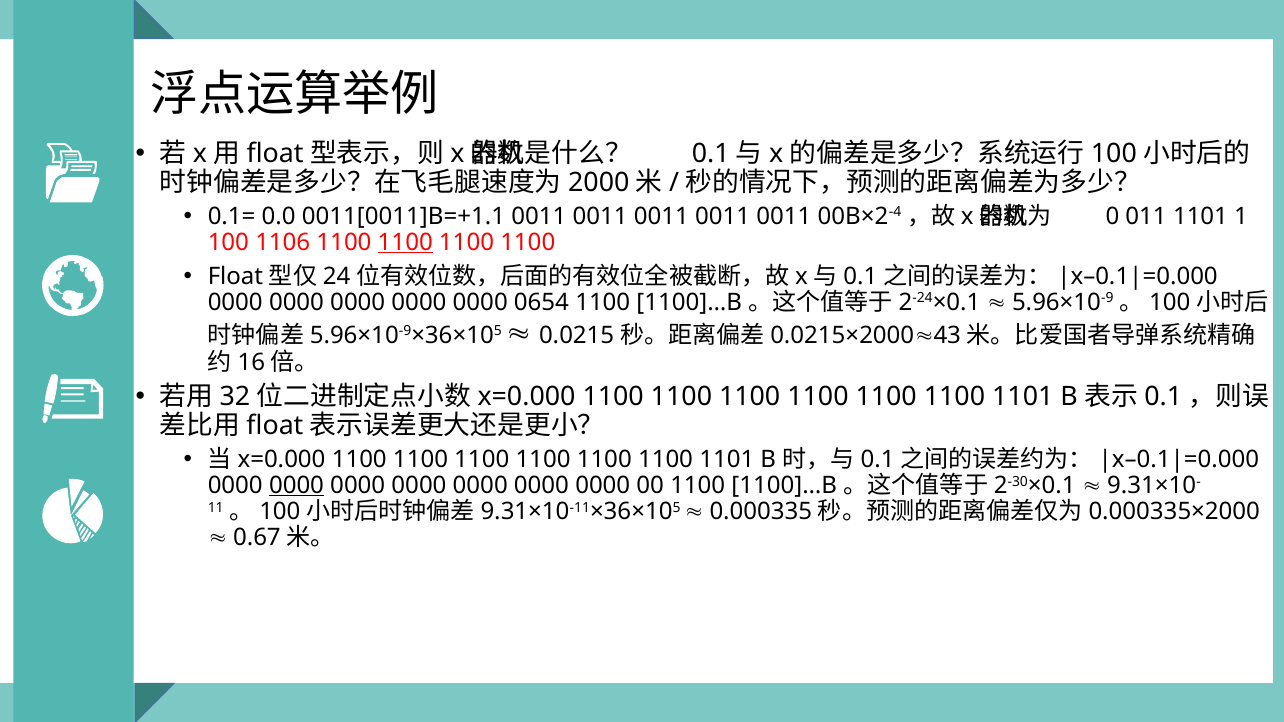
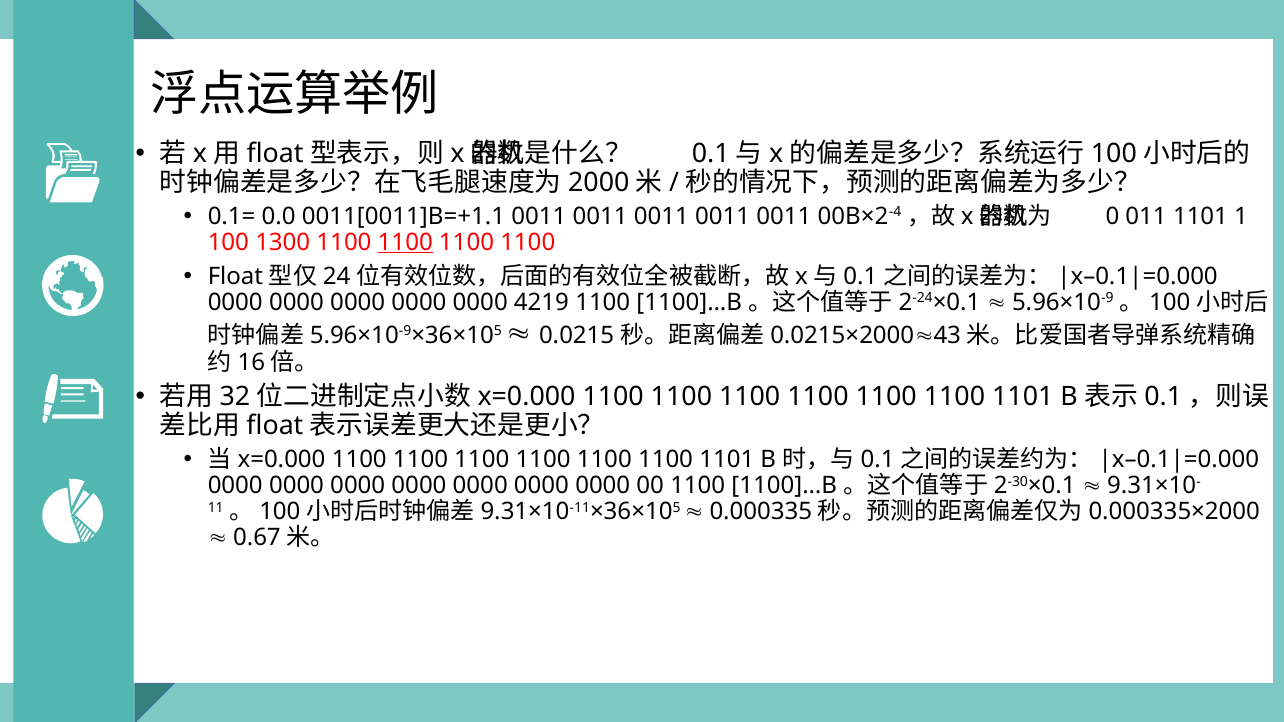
1106: 1106 -> 1300 (283, 242)
0654: 0654 -> 4219 (541, 302)
0000 underline: present -> none (297, 486)
